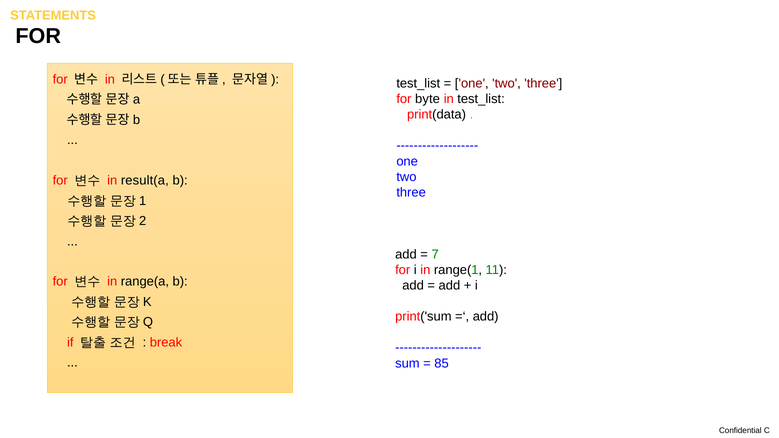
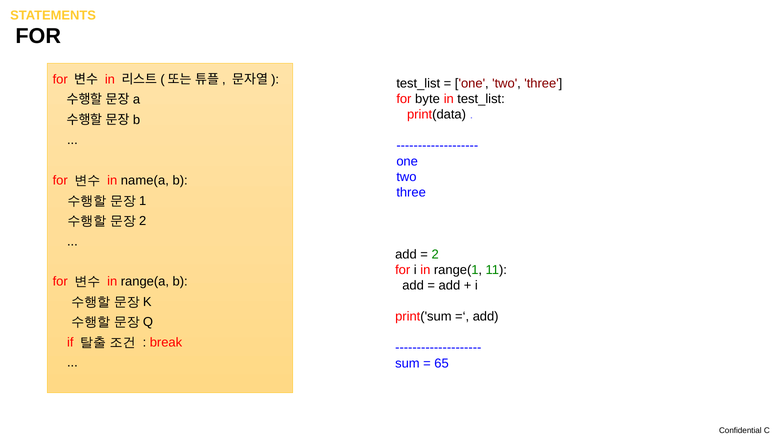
result(a: result(a -> name(a (145, 181)
7: 7 -> 2 (435, 254)
85: 85 -> 65 (442, 363)
